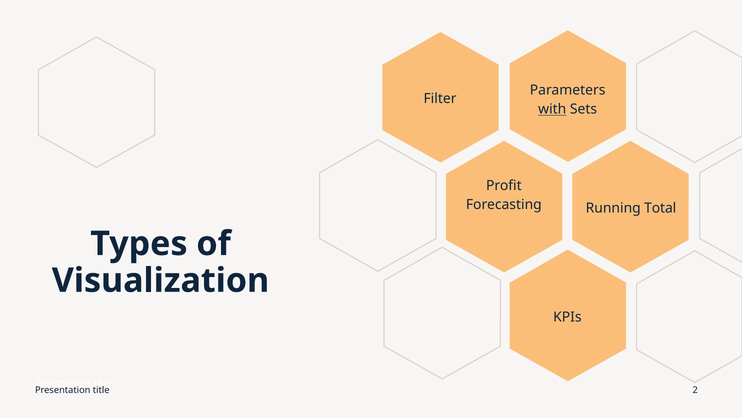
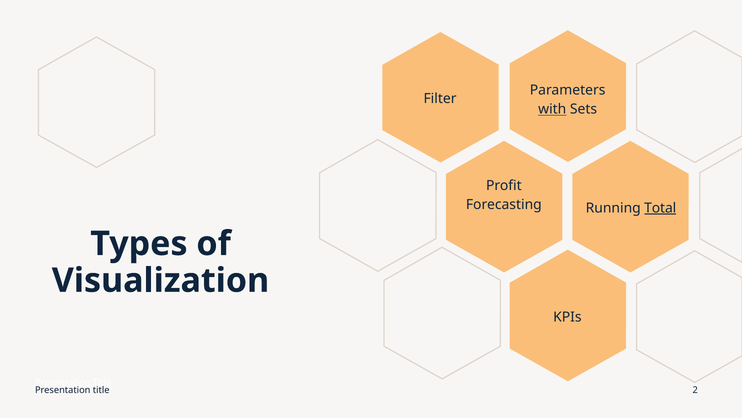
Total underline: none -> present (660, 208)
